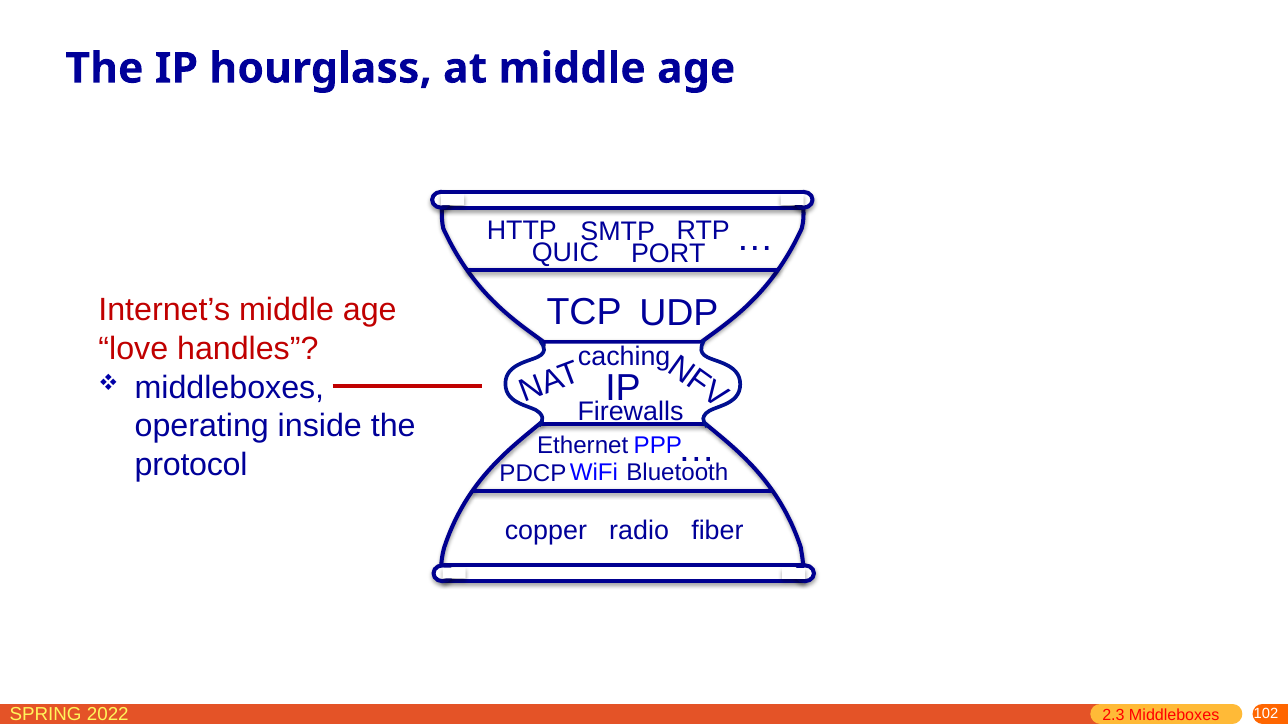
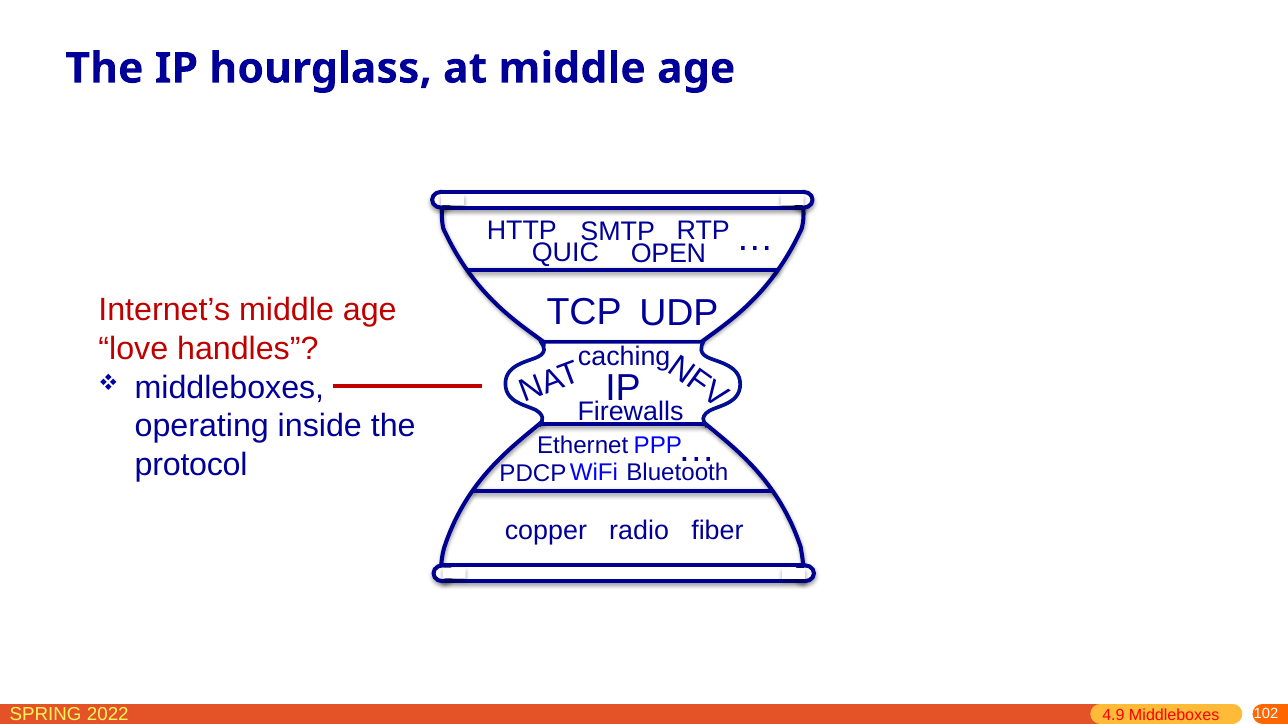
PORT: PORT -> OPEN (668, 254)
2.3: 2.3 -> 4.9 (1113, 715)
